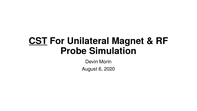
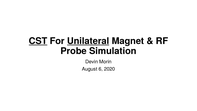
Unilateral underline: none -> present (88, 41)
